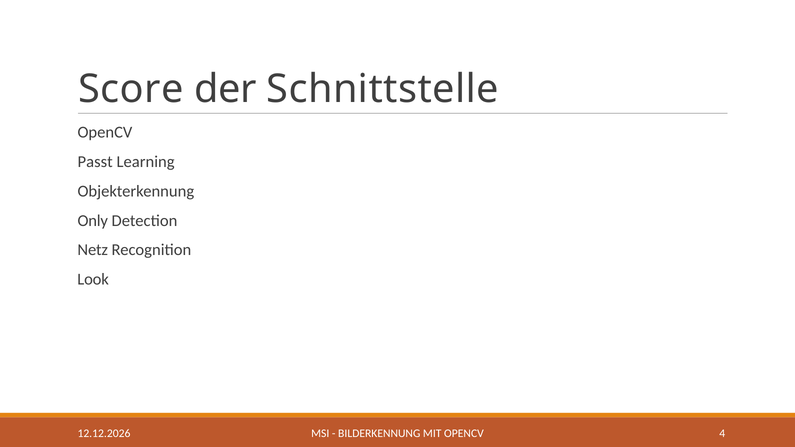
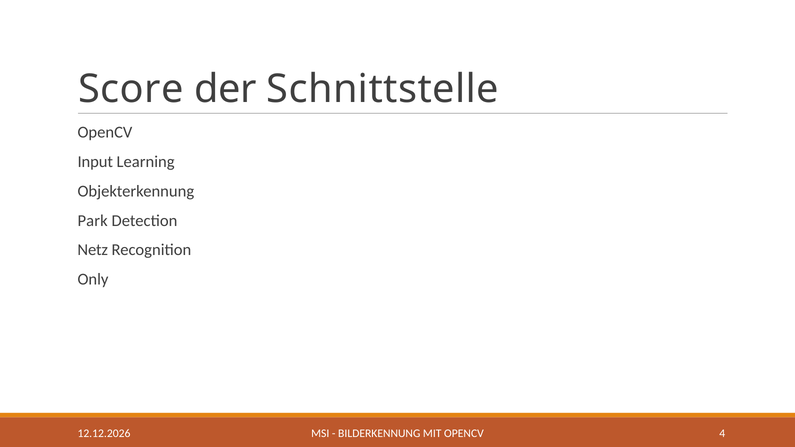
Passt: Passt -> Input (95, 162)
Only: Only -> Park (93, 221)
Look: Look -> Only (93, 280)
